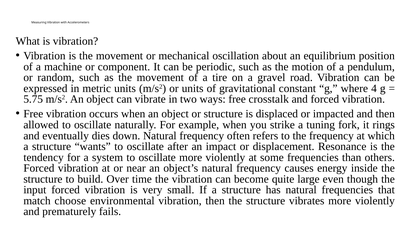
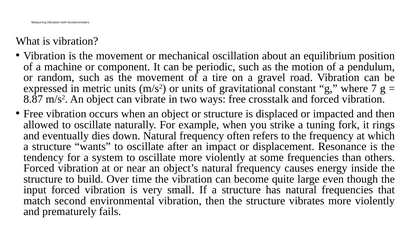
4: 4 -> 7 (374, 88)
5.75: 5.75 -> 8.87 (33, 99)
choose: choose -> second (70, 201)
